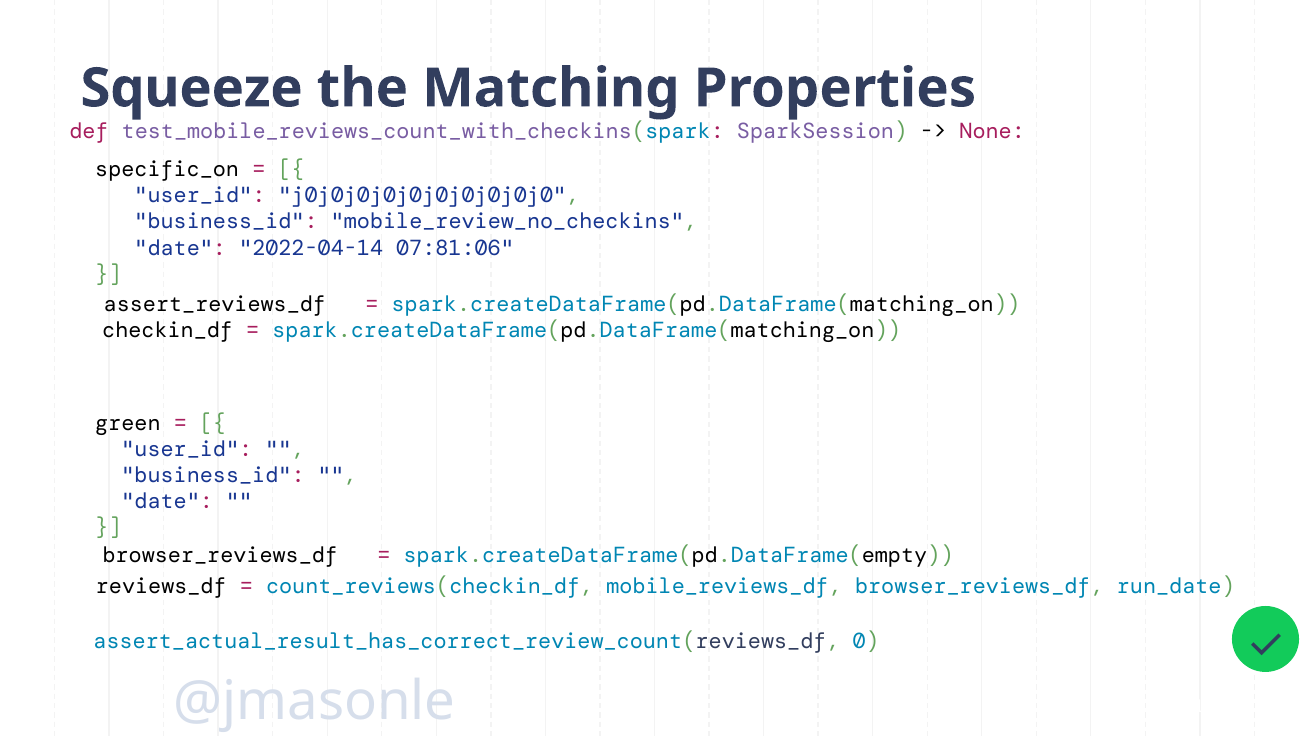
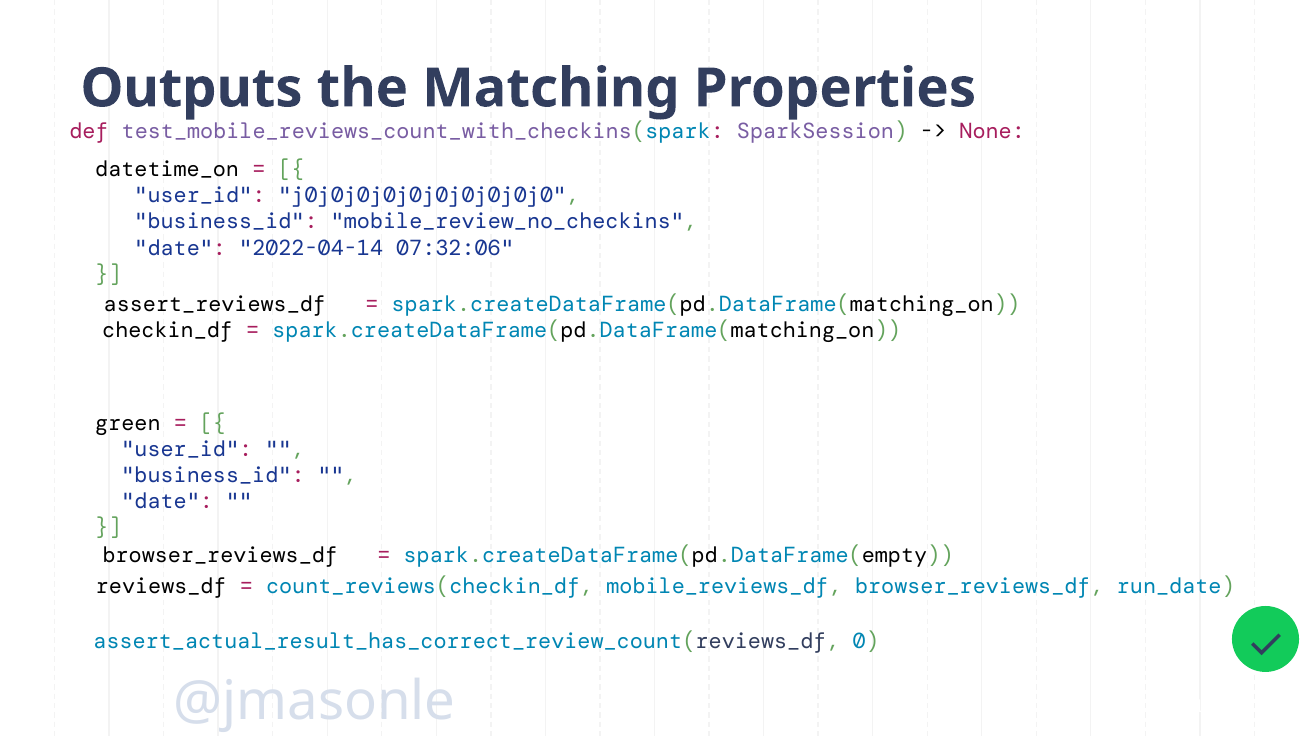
Squeeze: Squeeze -> Outputs (192, 88)
specific_on: specific_on -> datetime_on (167, 169)
07:81:06: 07:81:06 -> 07:32:06 (455, 248)
